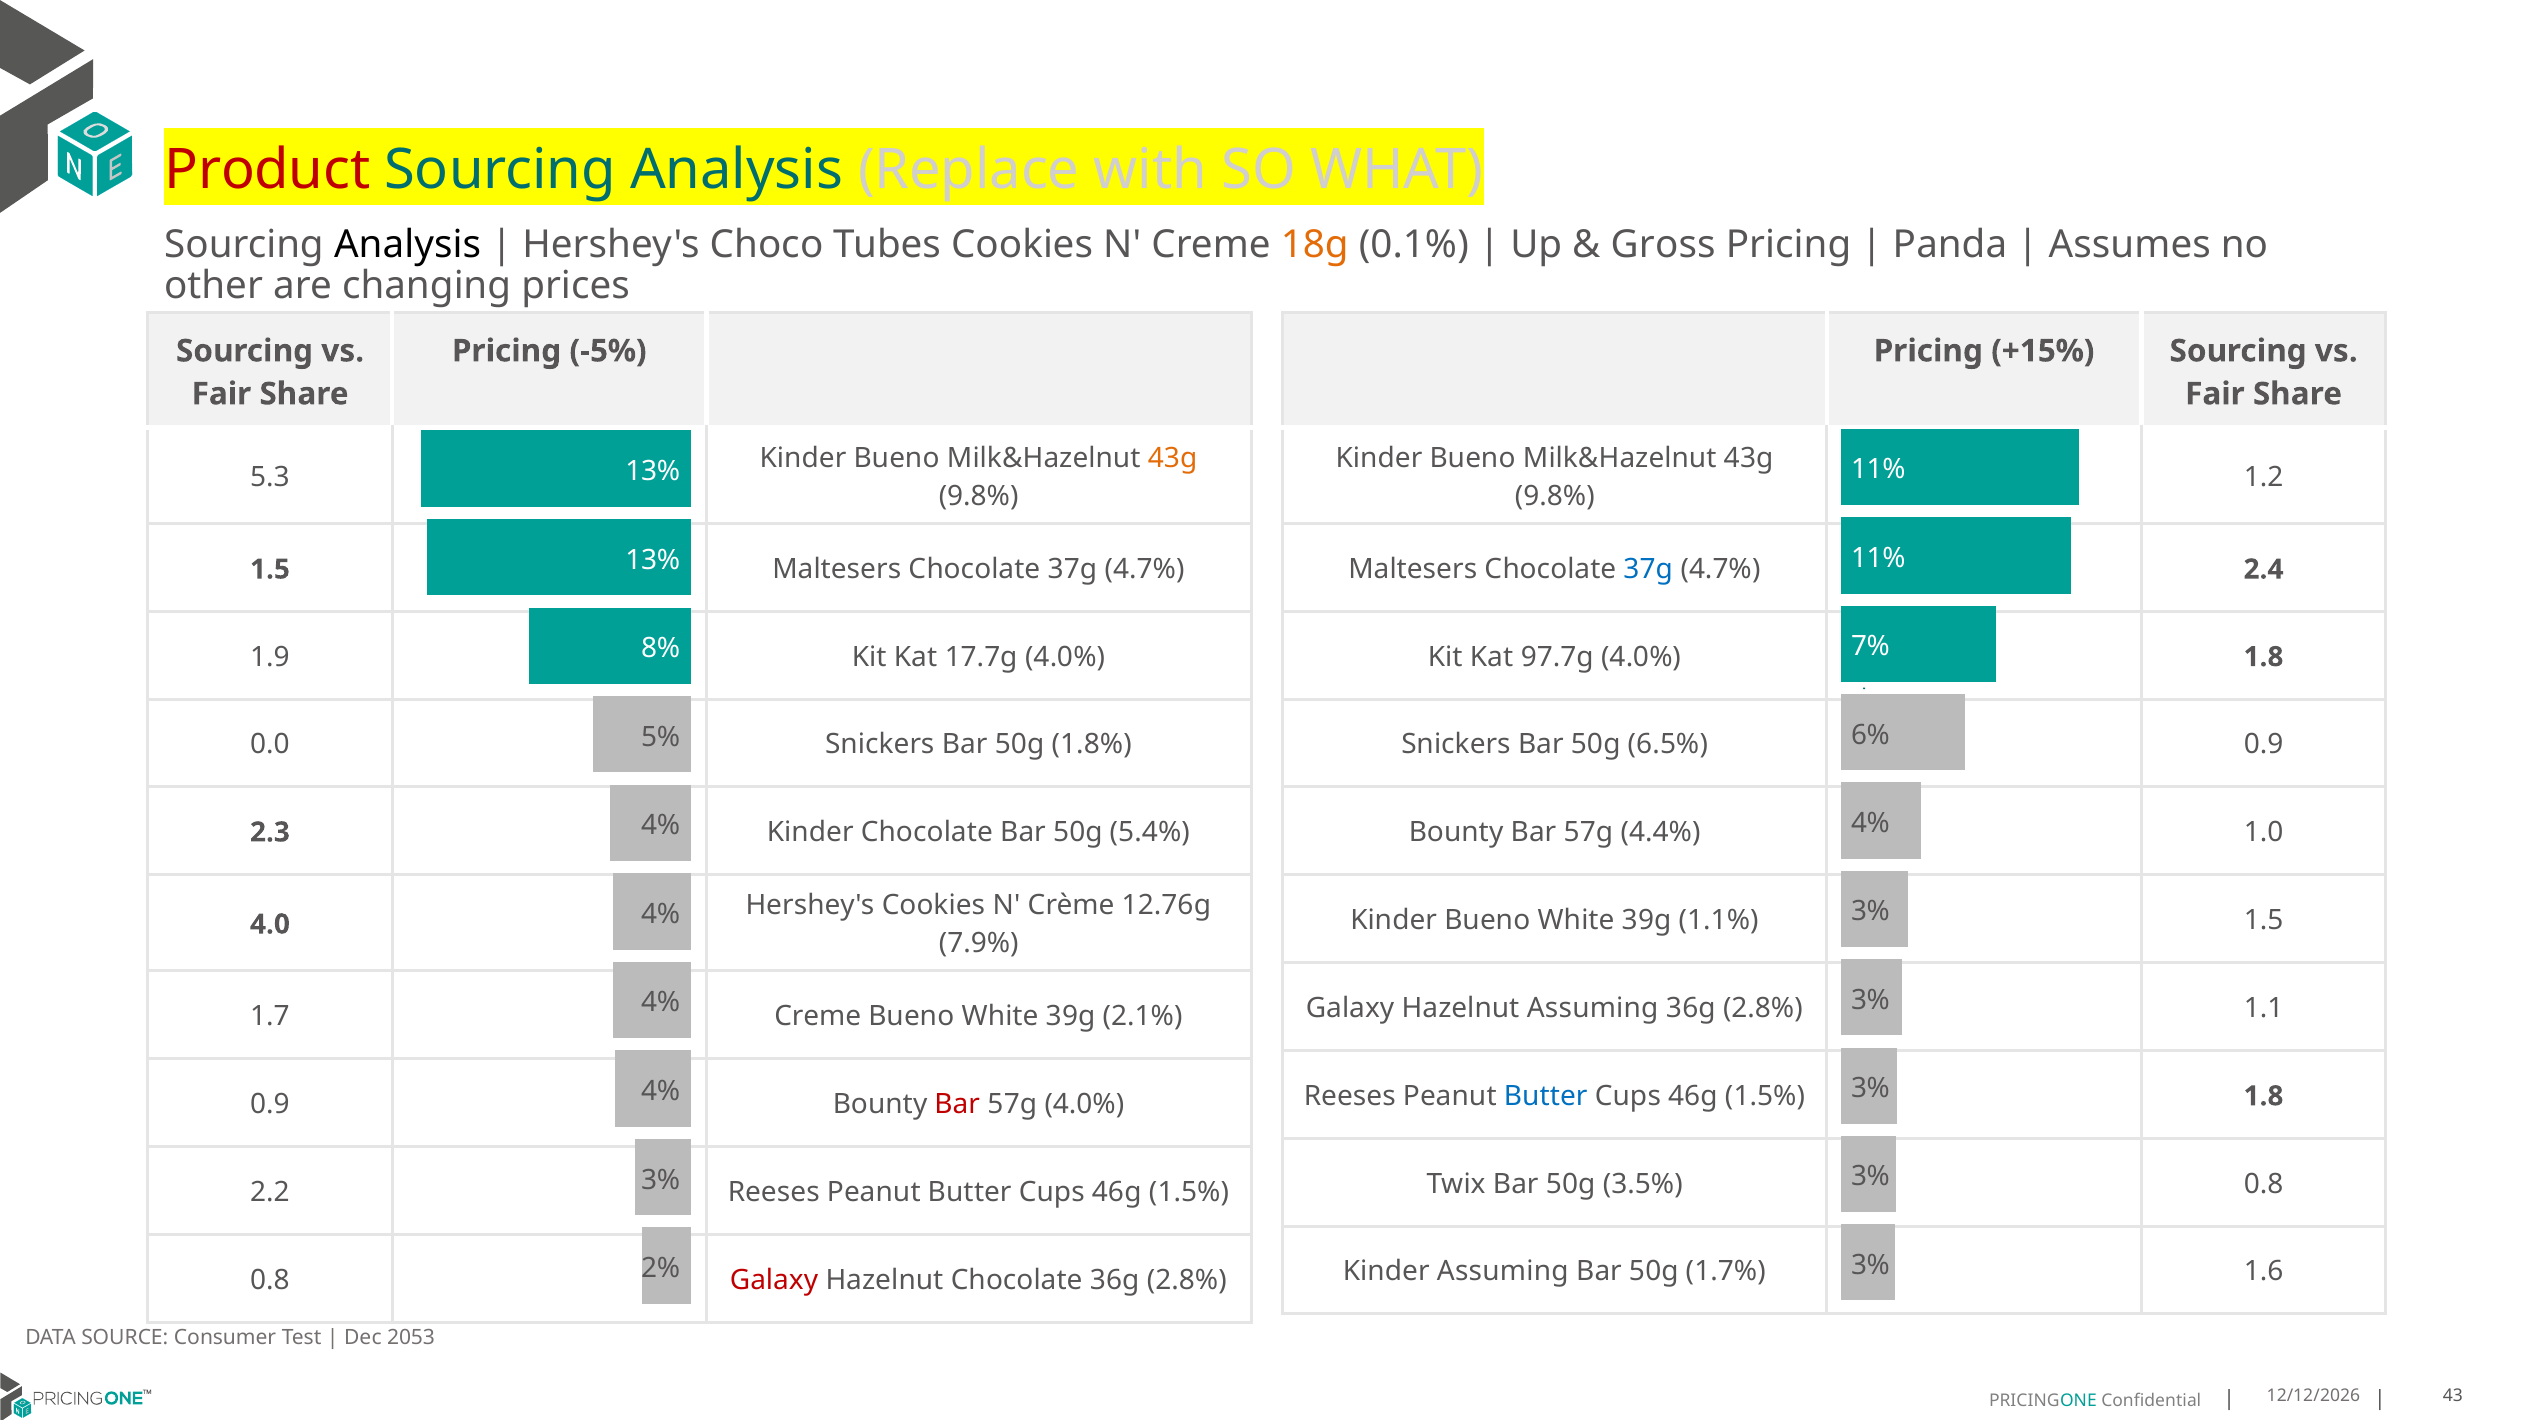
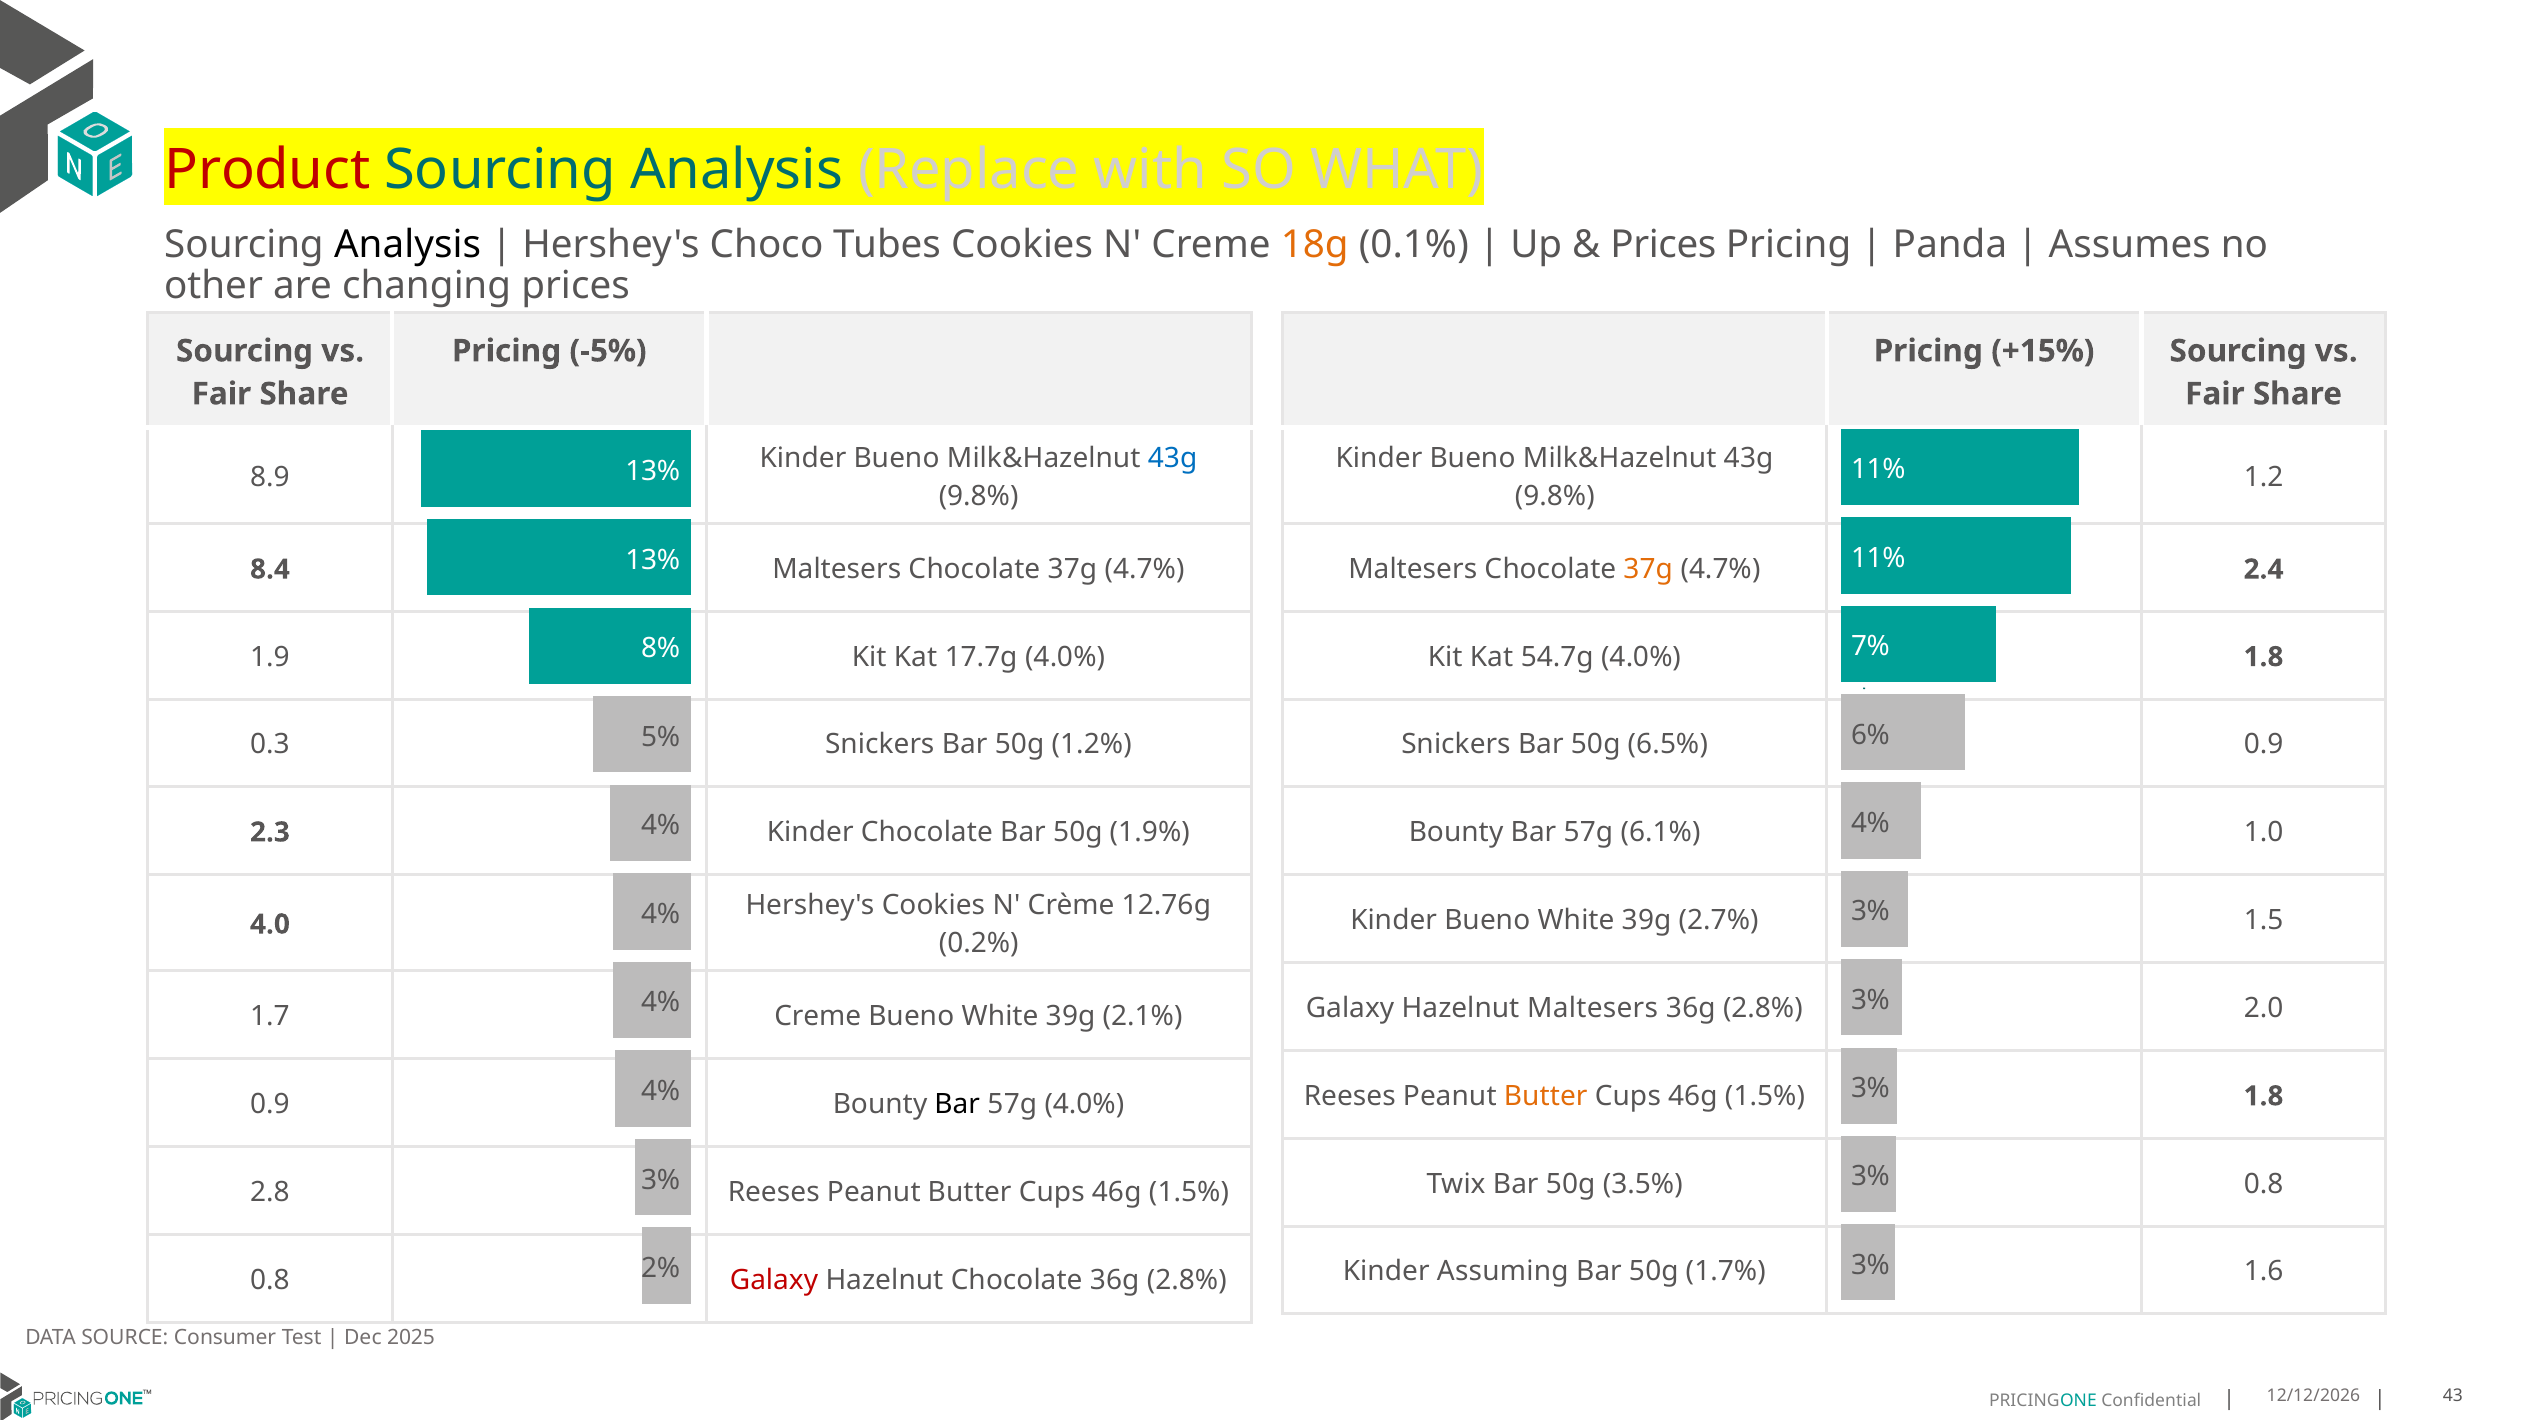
Gross: Gross -> Prices (1663, 244)
43g colour: orange -> blue (1173, 458)
5.3: 5.3 -> 8.9 (270, 477)
37g colour: blue -> orange (1648, 569)
1.5: 1.5 -> 8.4 (270, 569)
97.7g: 97.7g -> 54.7g (1557, 657)
0.0: 0.0 -> 0.3 (270, 745)
1.8%: 1.8% -> 1.2% (1092, 745)
4.4%: 4.4% -> 6.1% (1661, 832)
5.4%: 5.4% -> 1.9% (1150, 832)
1.1%: 1.1% -> 2.7% (1719, 920)
7.9%: 7.9% -> 0.2% (979, 944)
Hazelnut Assuming: Assuming -> Maltesers (1593, 1008)
1.1: 1.1 -> 2.0 (2264, 1008)
Butter colour: blue -> orange (1546, 1096)
Bar colour: red -> black (957, 1104)
2.2: 2.2 -> 2.8 (270, 1192)
2053: 2053 -> 2025 (411, 1338)
